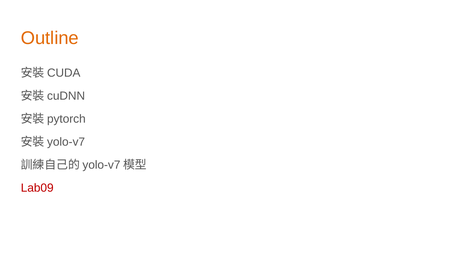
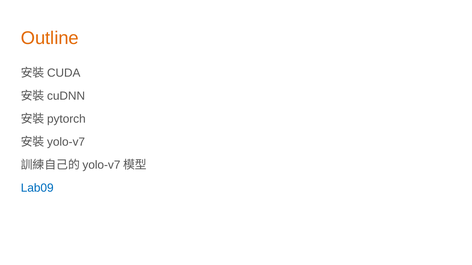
Lab09 colour: red -> blue (37, 188)
